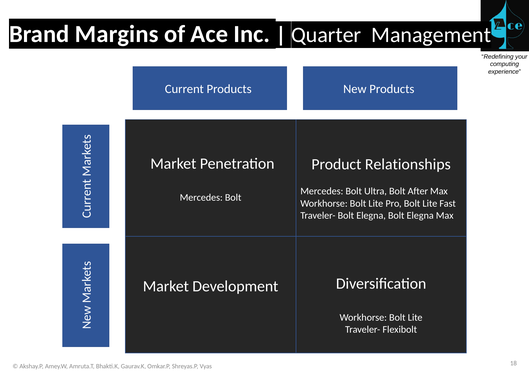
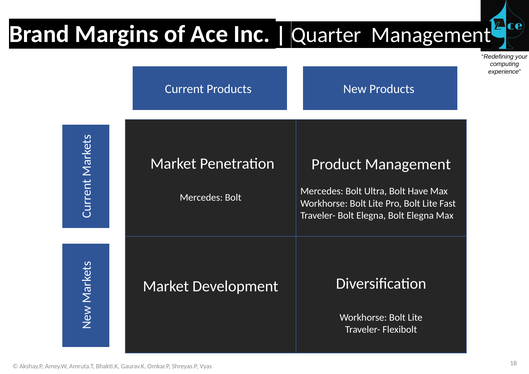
Product Relationships: Relationships -> Management (408, 164)
After: After -> Have (418, 191)
